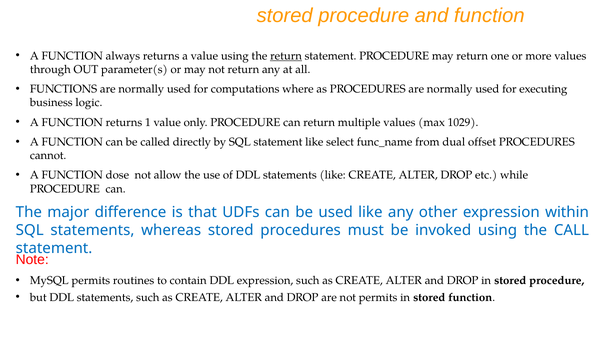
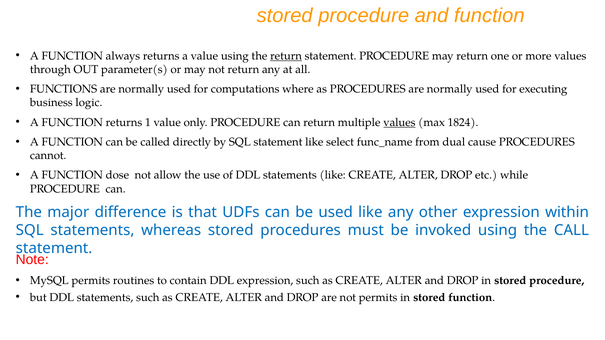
values underline: none -> present (399, 122)
1029: 1029 -> 1824 (463, 122)
offset: offset -> cause (482, 142)
